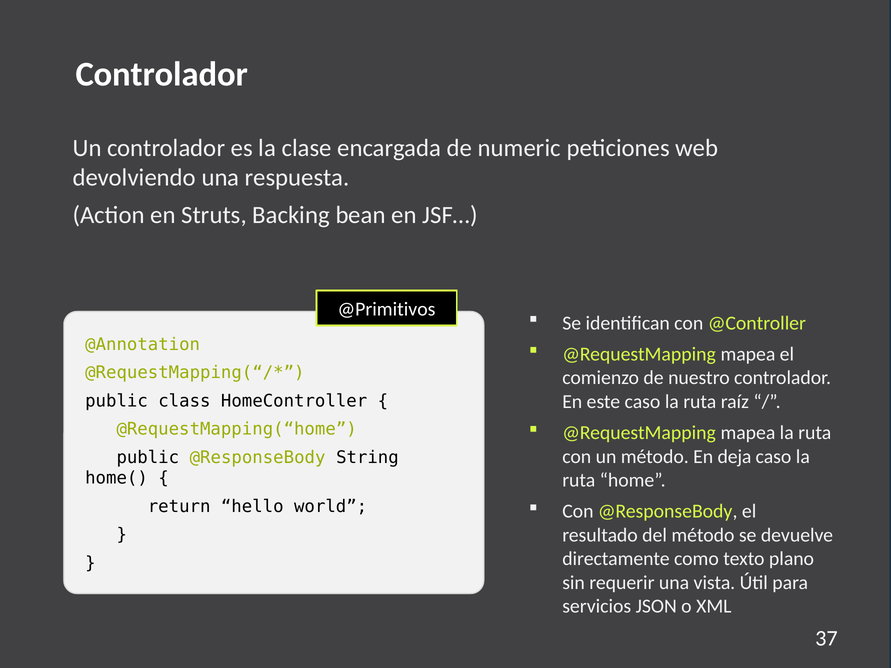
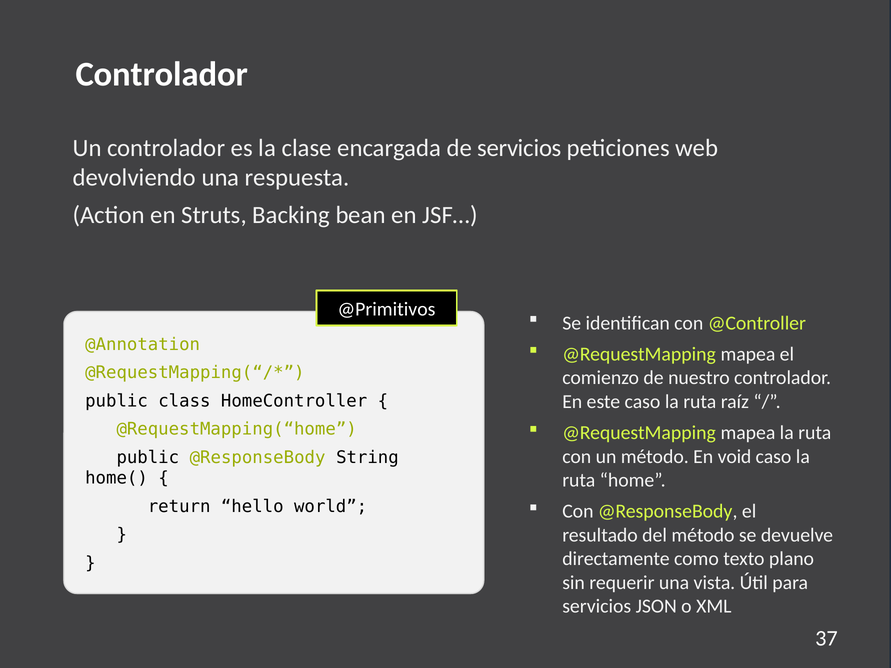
de numeric: numeric -> servicios (519, 148)
deja: deja -> void (735, 457)
